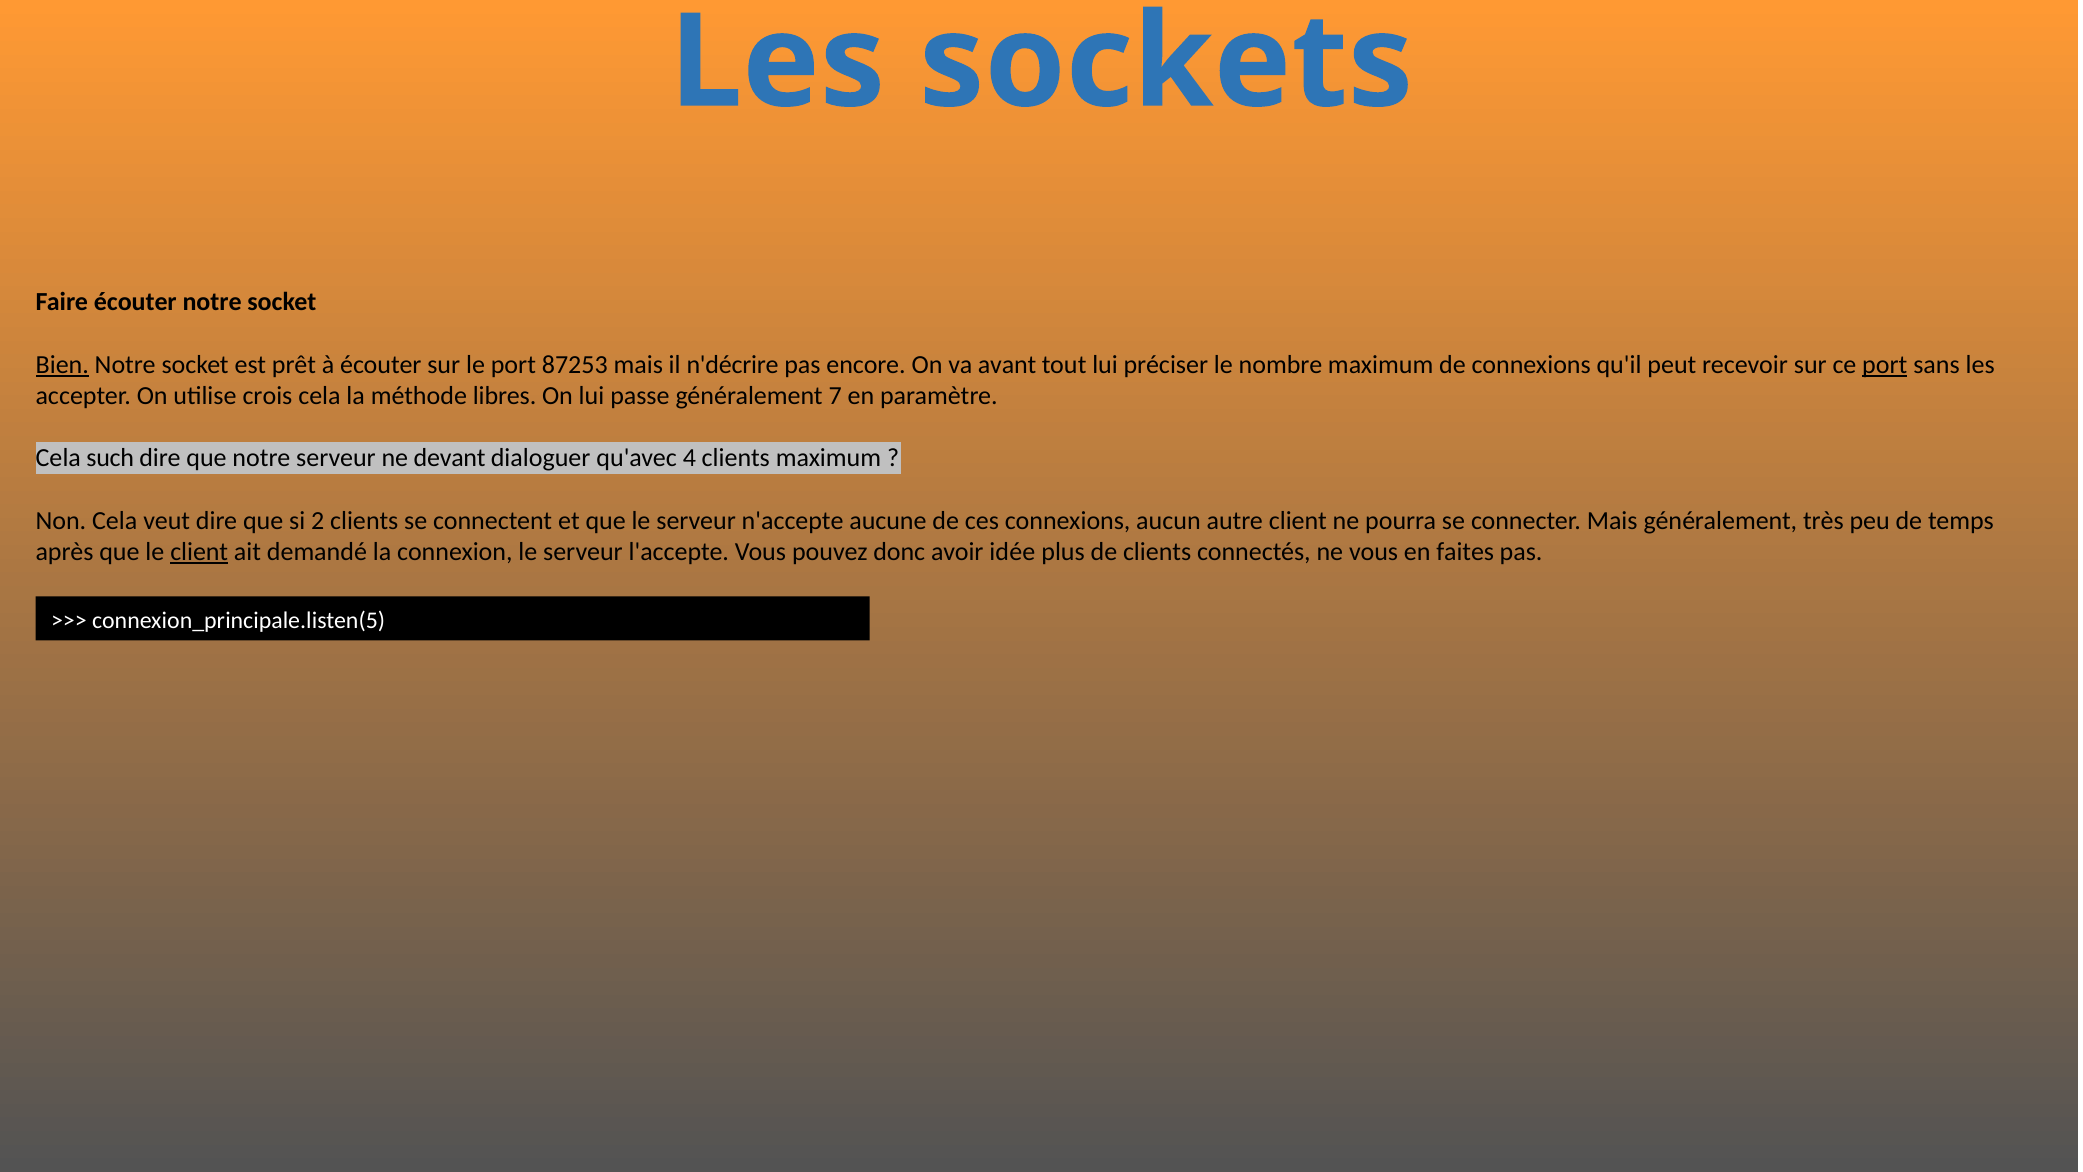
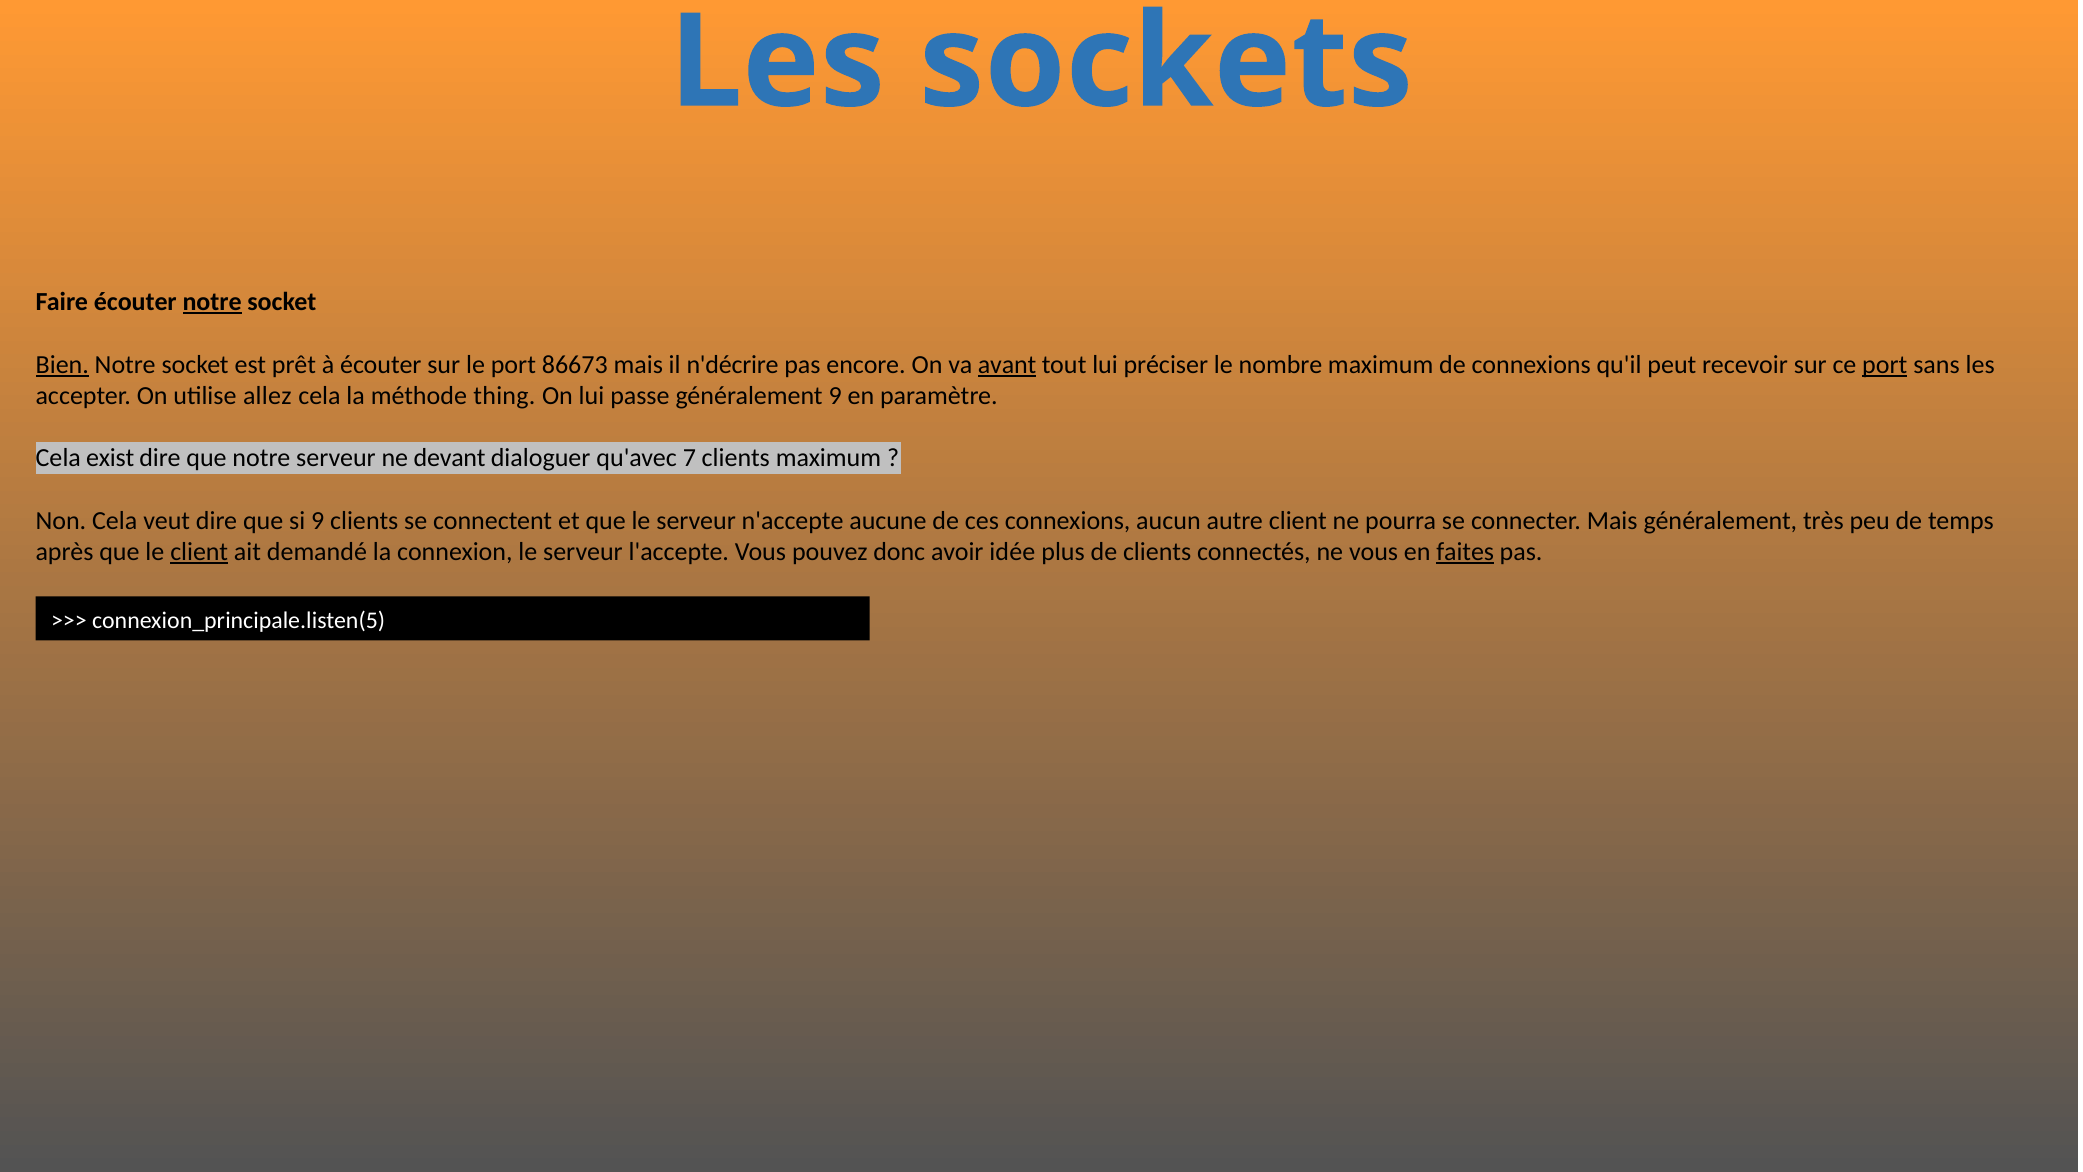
notre underline: none -> present (212, 302)
87253: 87253 -> 86673 (575, 364)
avant underline: none -> present (1007, 364)
crois: crois -> allez (267, 396)
libres: libres -> thing (504, 396)
généralement 7: 7 -> 9 (835, 396)
such: such -> exist (110, 458)
4: 4 -> 7 (689, 458)
si 2: 2 -> 9 (318, 521)
faites underline: none -> present (1465, 552)
